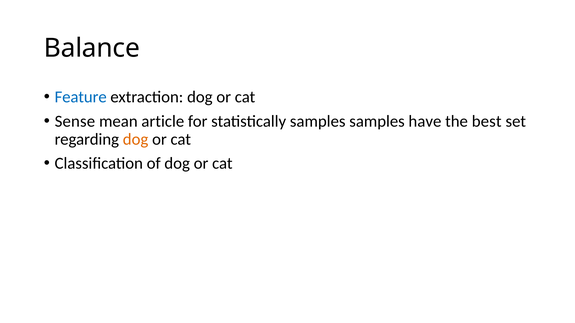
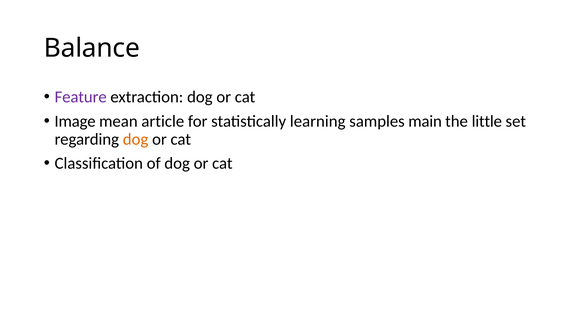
Feature colour: blue -> purple (81, 97)
Sense: Sense -> Image (75, 121)
statistically samples: samples -> learning (318, 121)
have: have -> main (425, 121)
best: best -> little (487, 121)
